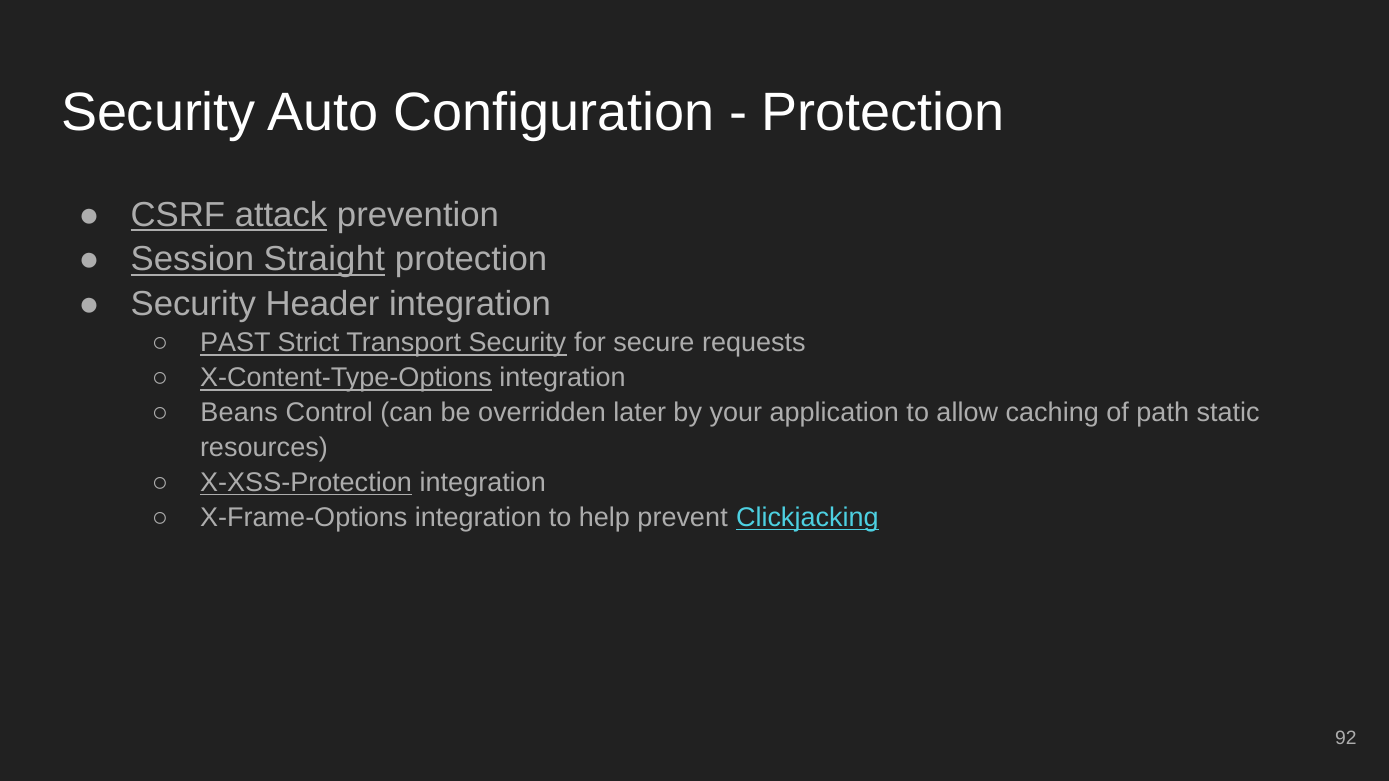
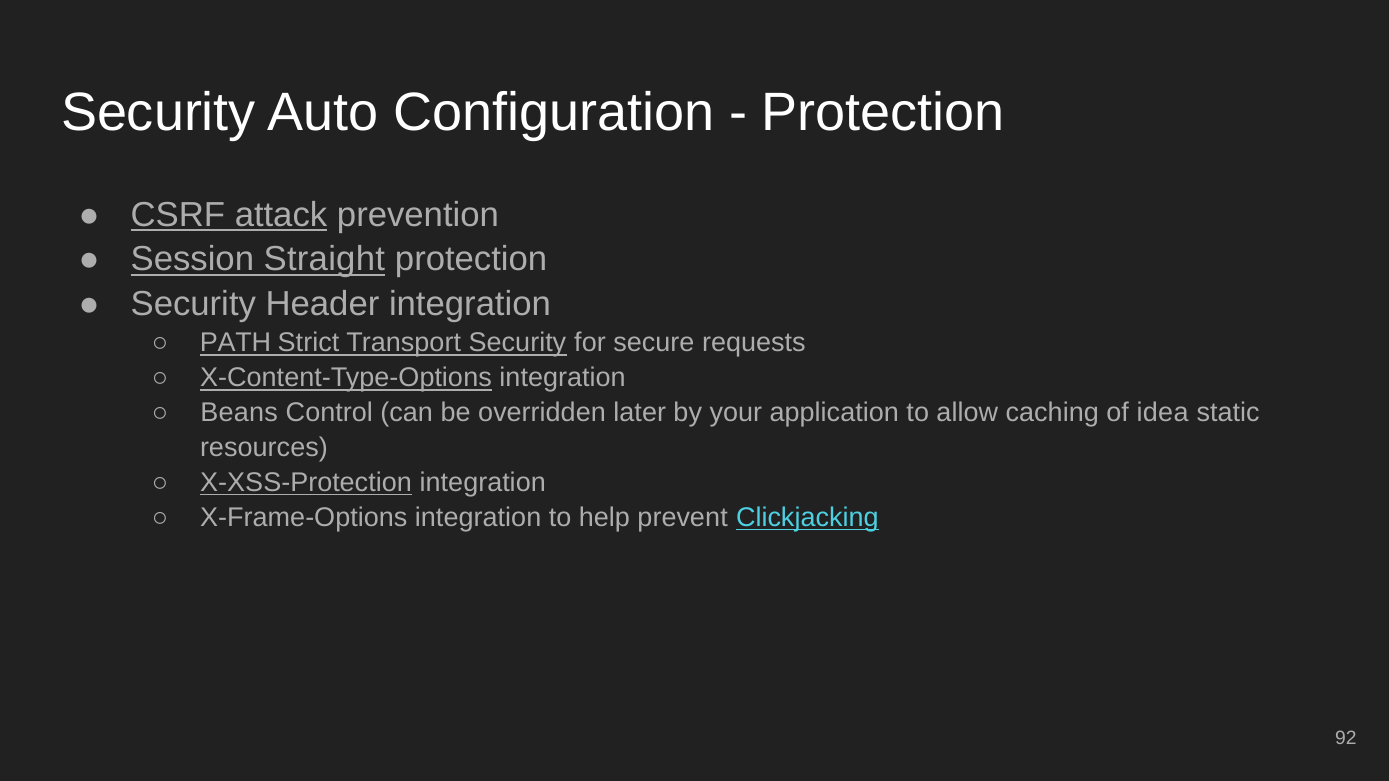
PAST: PAST -> PATH (236, 343)
path: path -> idea (1163, 413)
